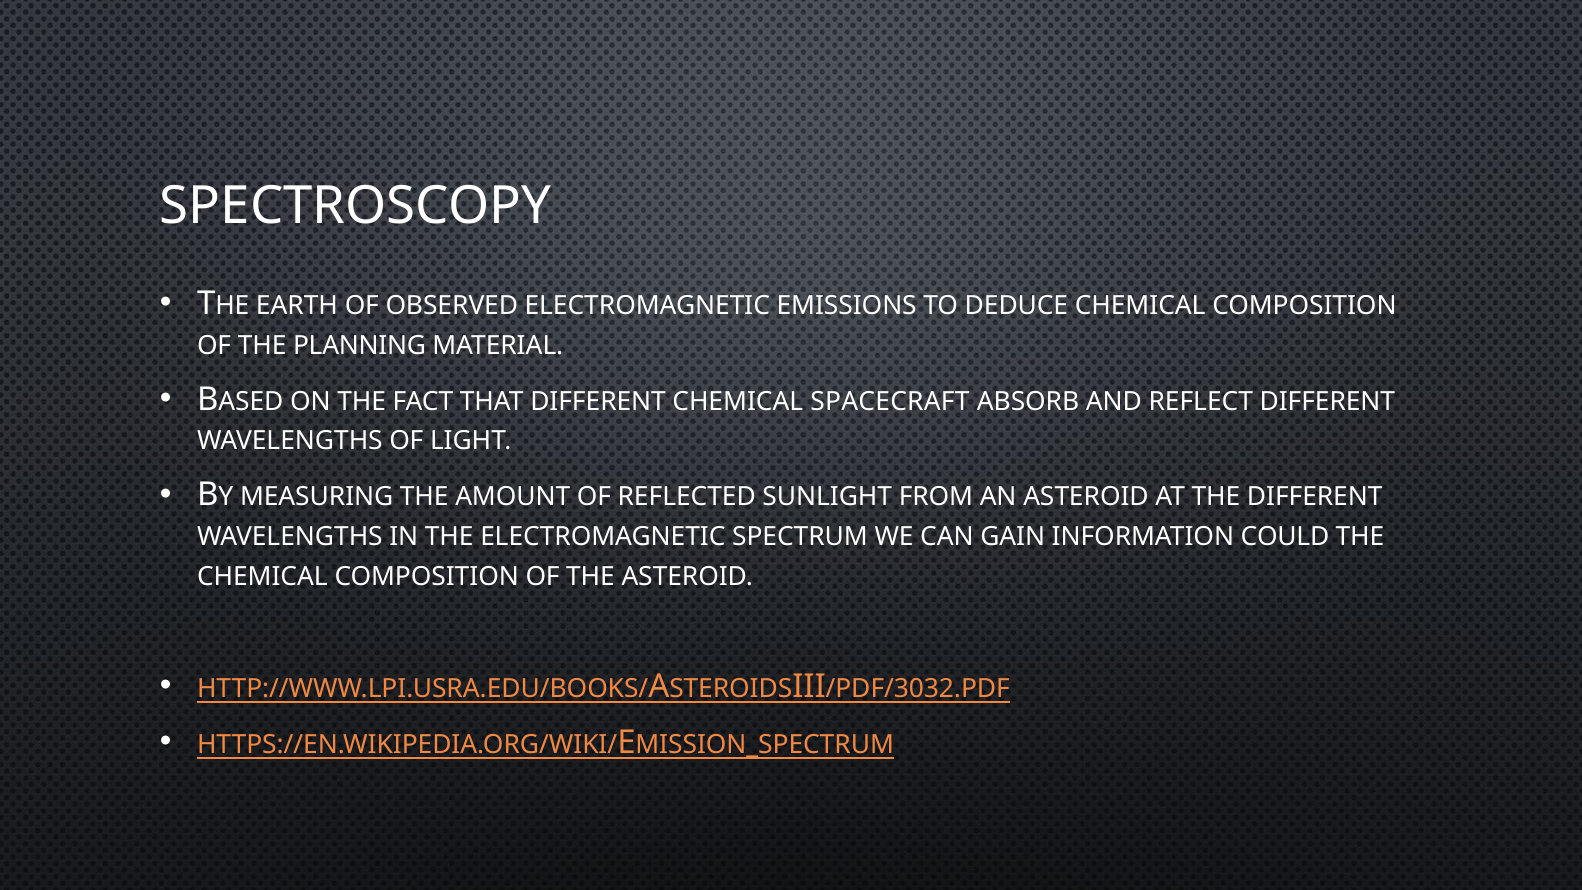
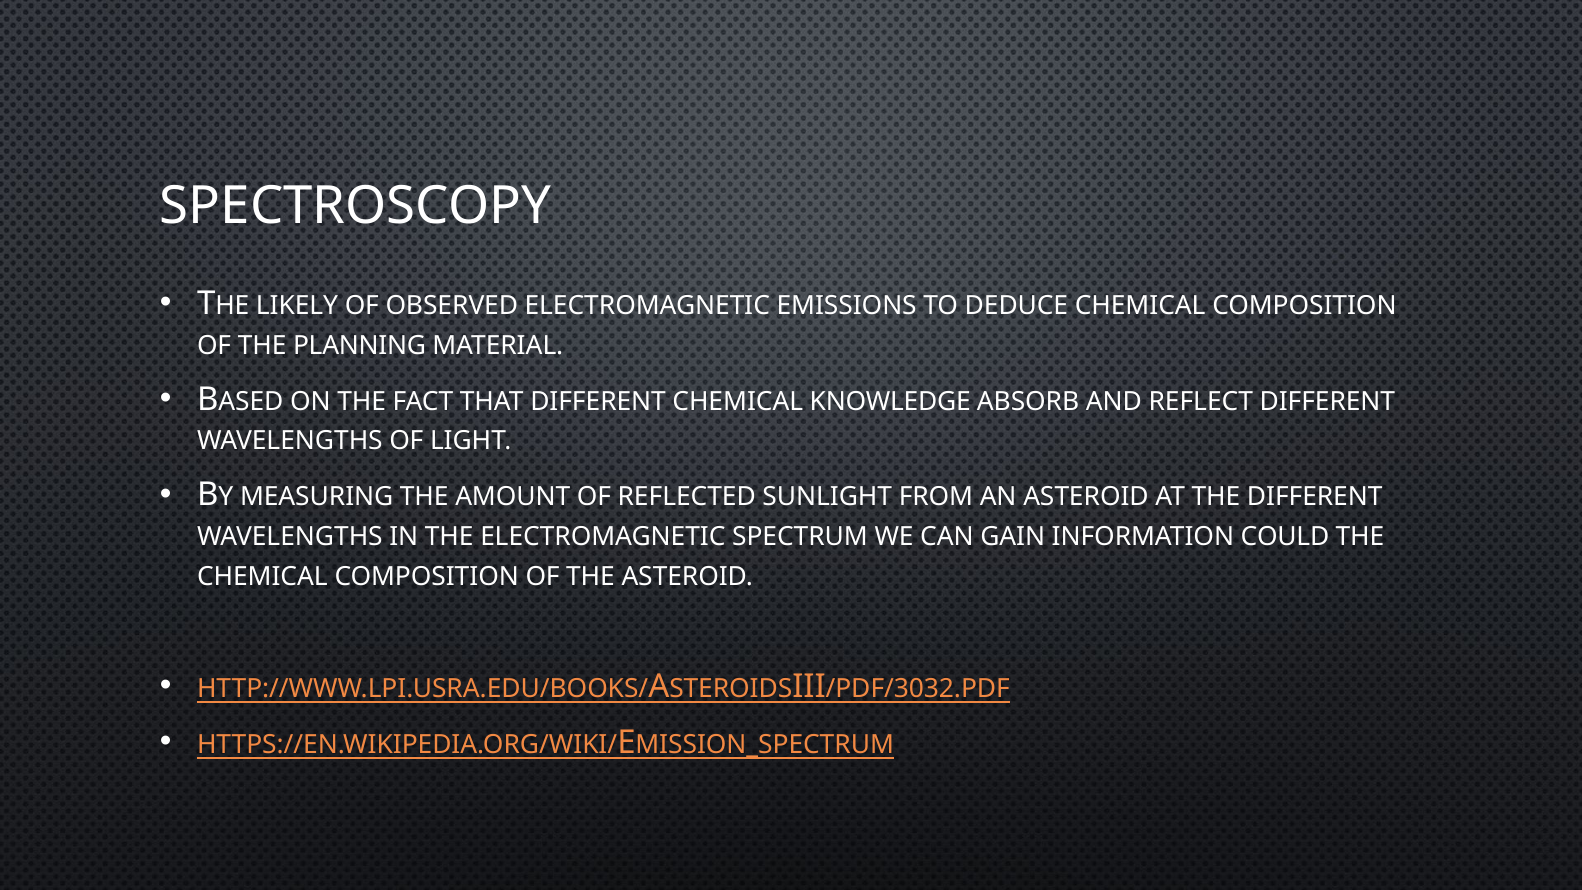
EARTH: EARTH -> LIKELY (297, 306)
SPACECRAFT: SPACECRAFT -> KNOWLEDGE (890, 402)
